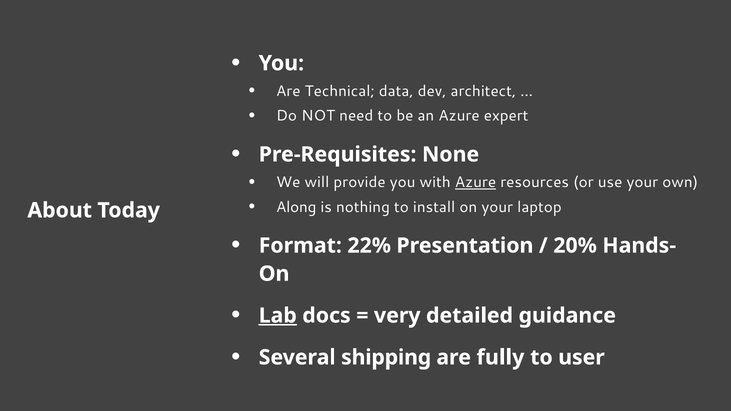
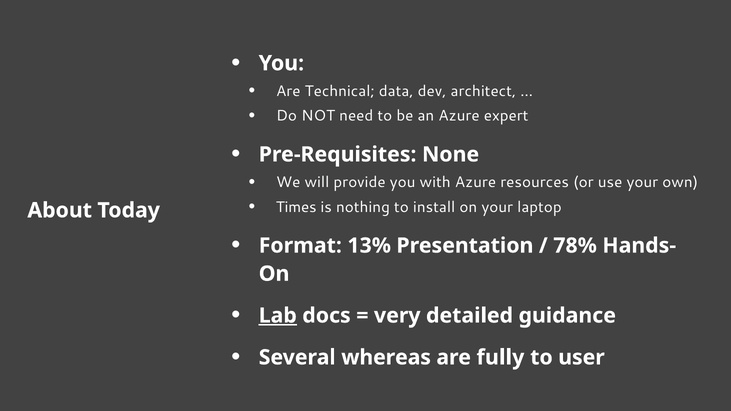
Azure underline: present -> none (475, 182)
Along: Along -> Times (296, 207)
22%: 22% -> 13% (369, 246)
20%: 20% -> 78% (575, 246)
shipping: shipping -> whereas (386, 358)
